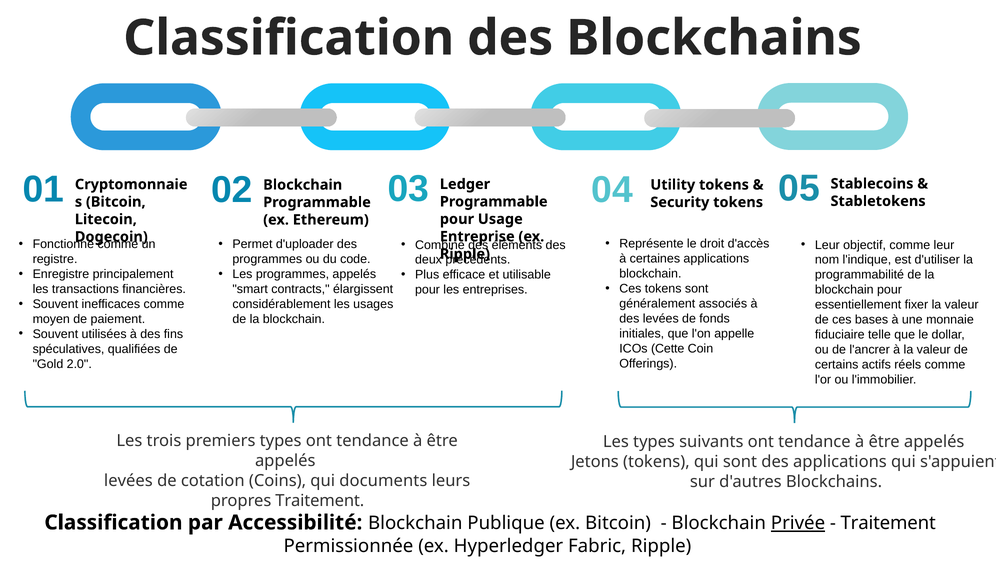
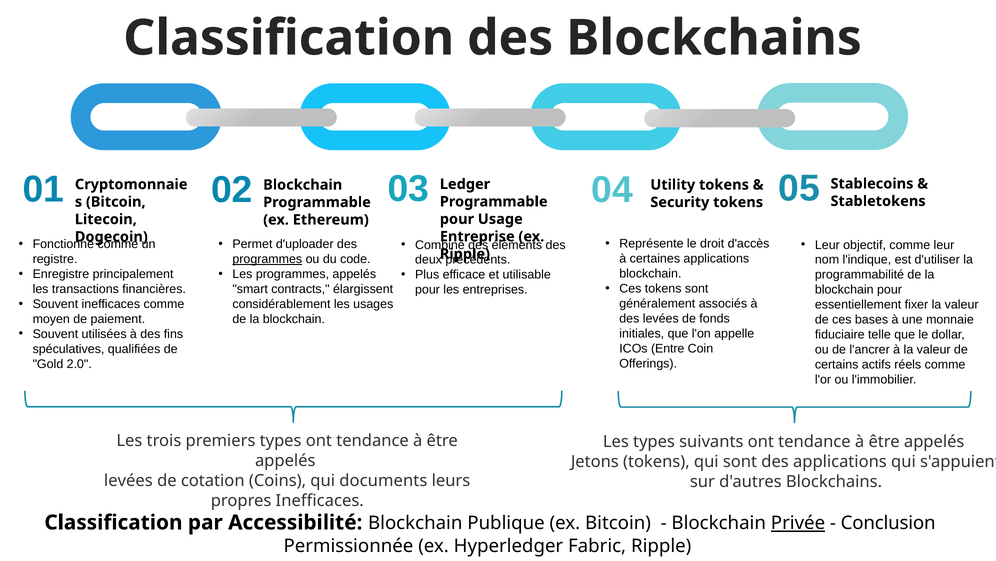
programmes underline: none -> present (267, 259)
Cette: Cette -> Entre (668, 348)
propres Traitement: Traitement -> Inefficaces (320, 500)
Traitement: Traitement -> Conclusion (888, 523)
